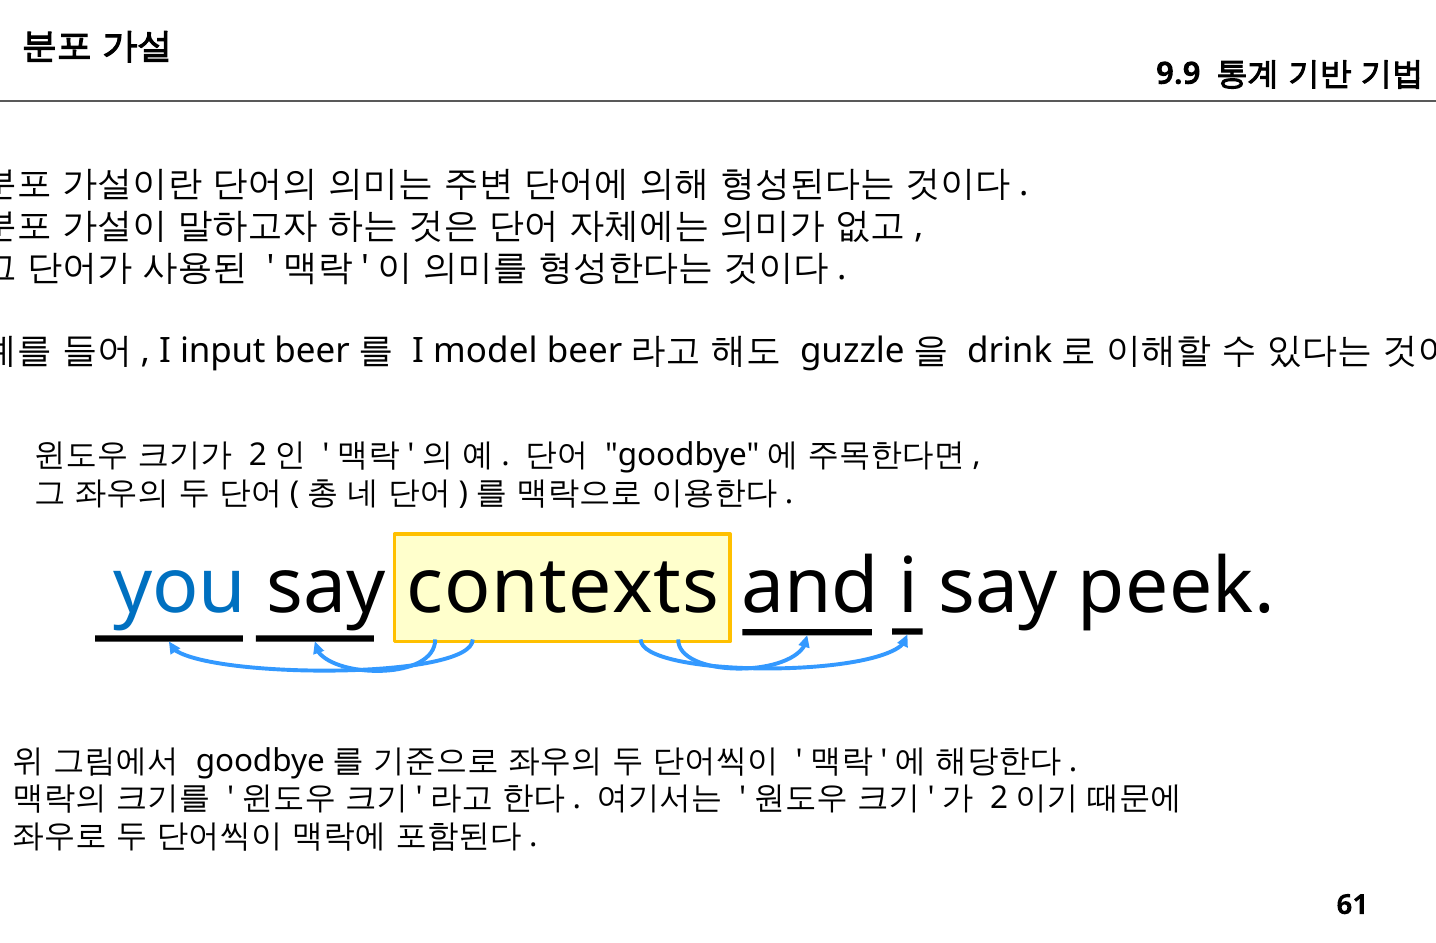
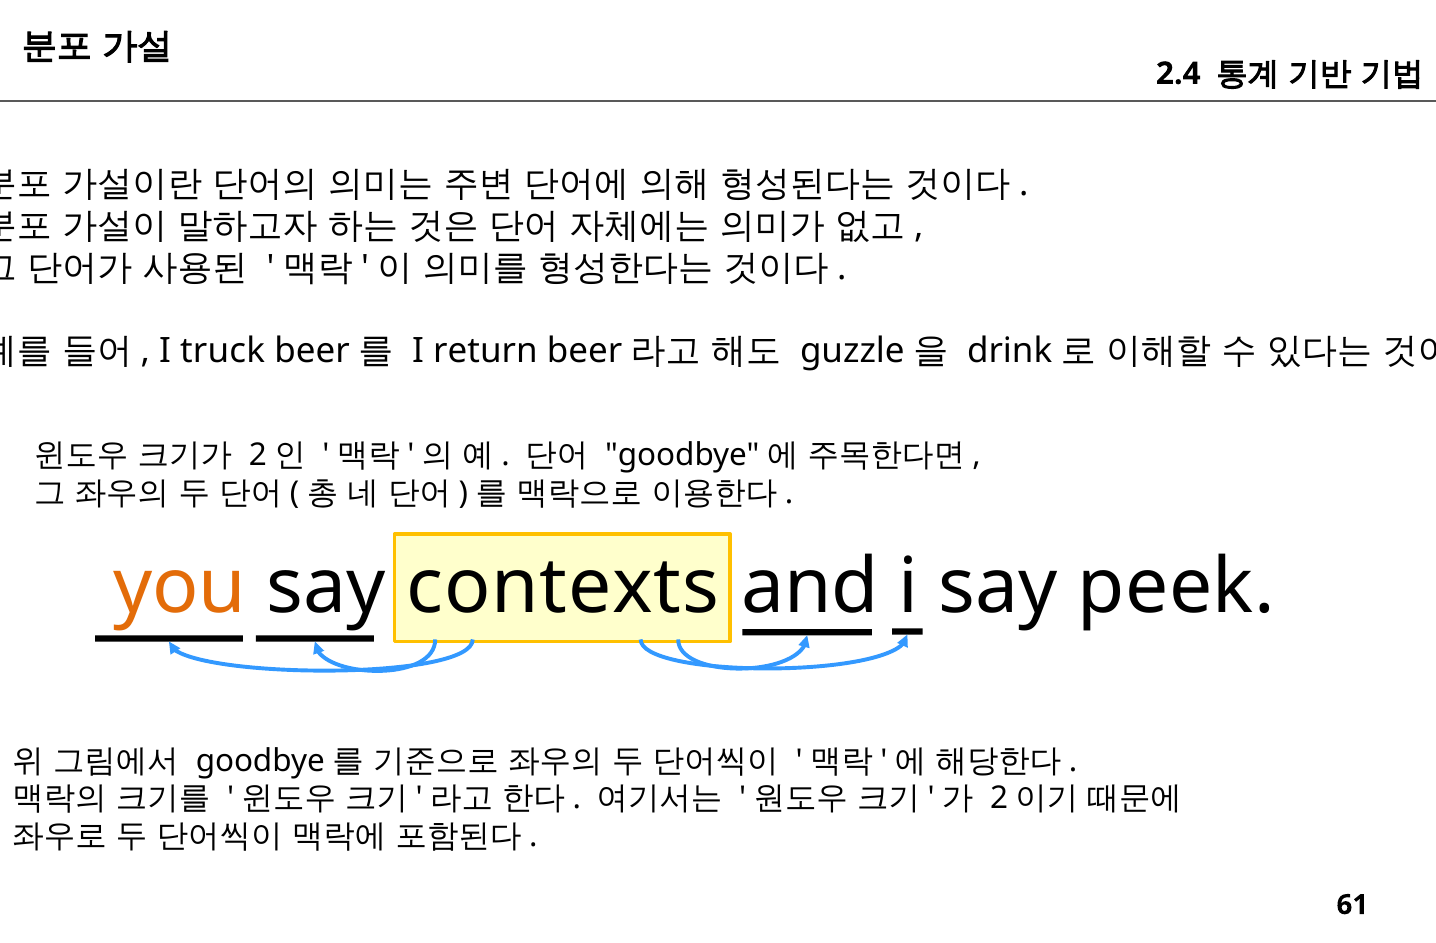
9.9: 9.9 -> 2.4 (1178, 74)
input: input -> truck (223, 351)
model: model -> return (485, 351)
you colour: blue -> orange (180, 587)
